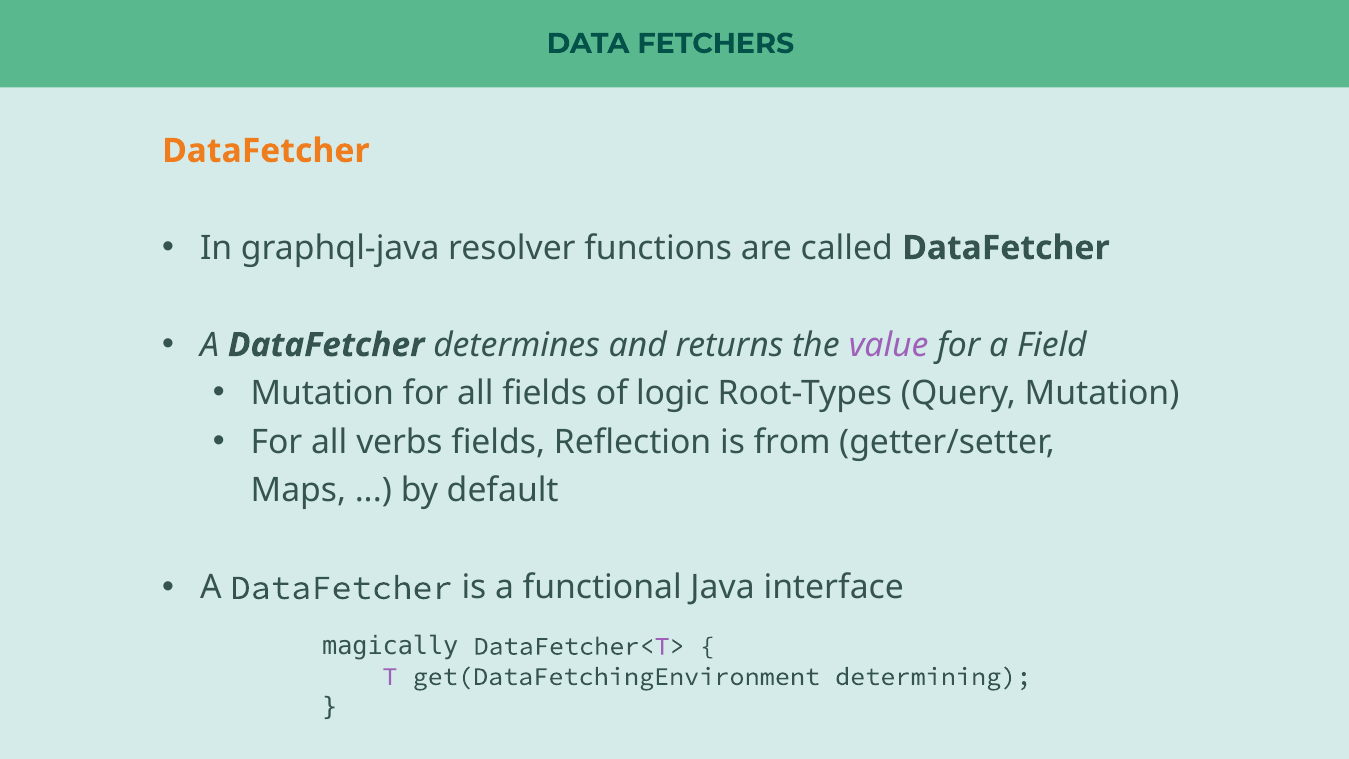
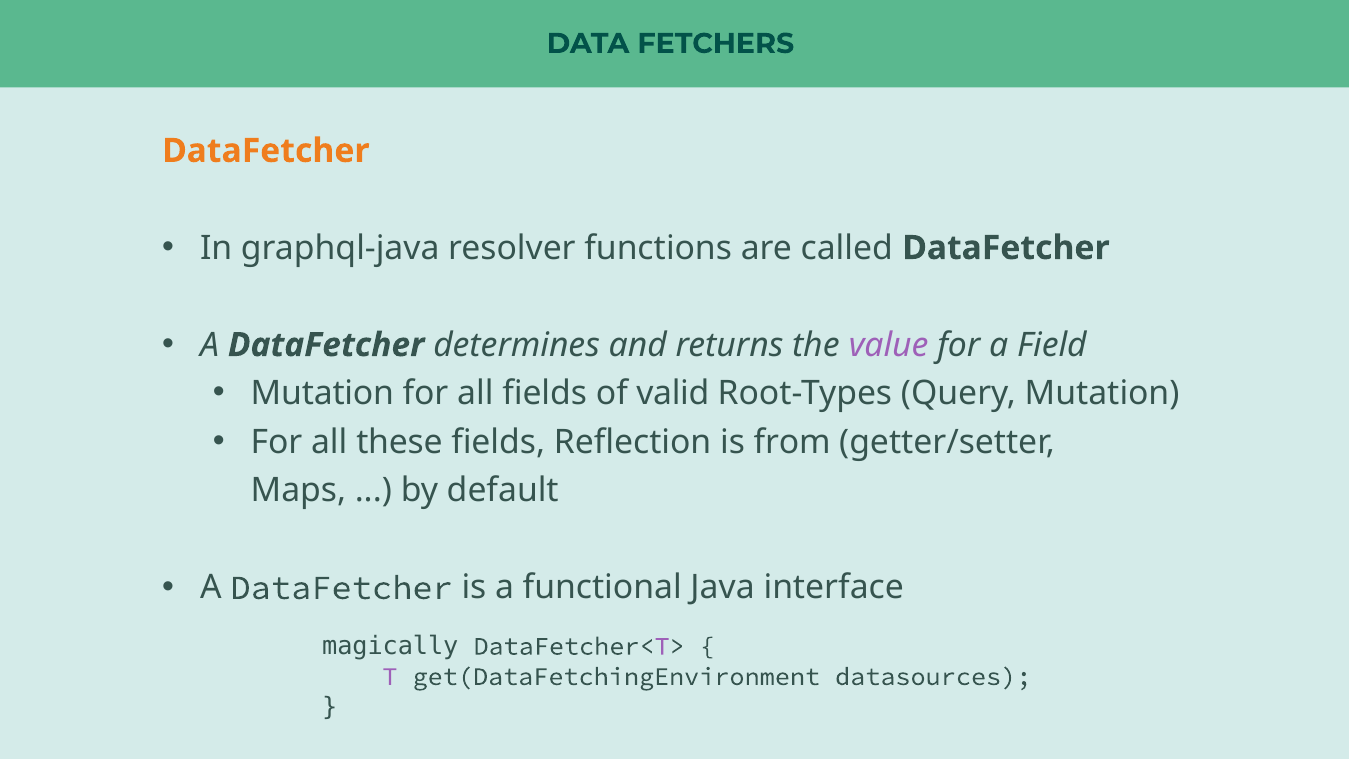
logic: logic -> valid (673, 394)
verbs: verbs -> these (399, 442)
determining: determining -> datasources (933, 676)
